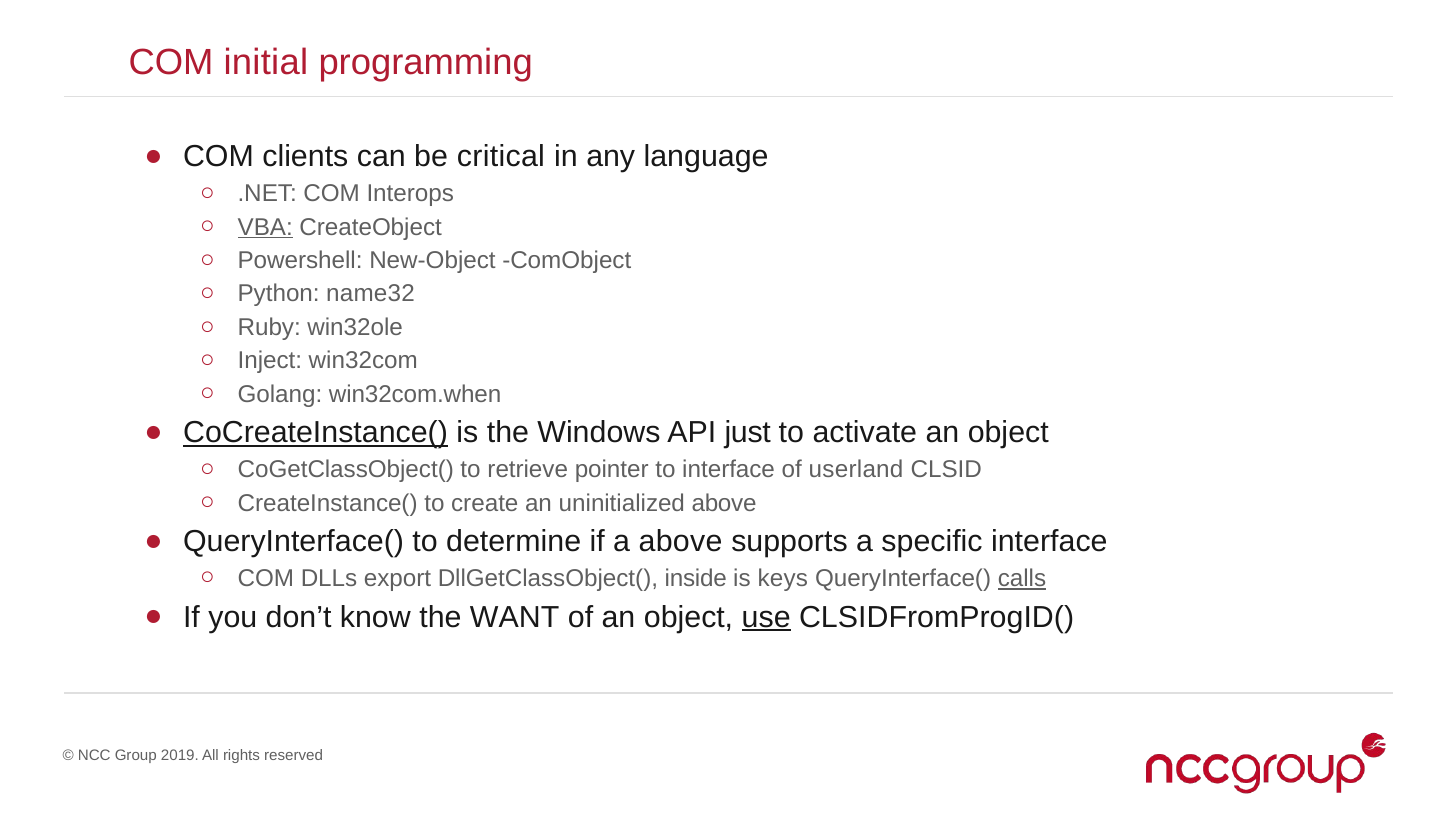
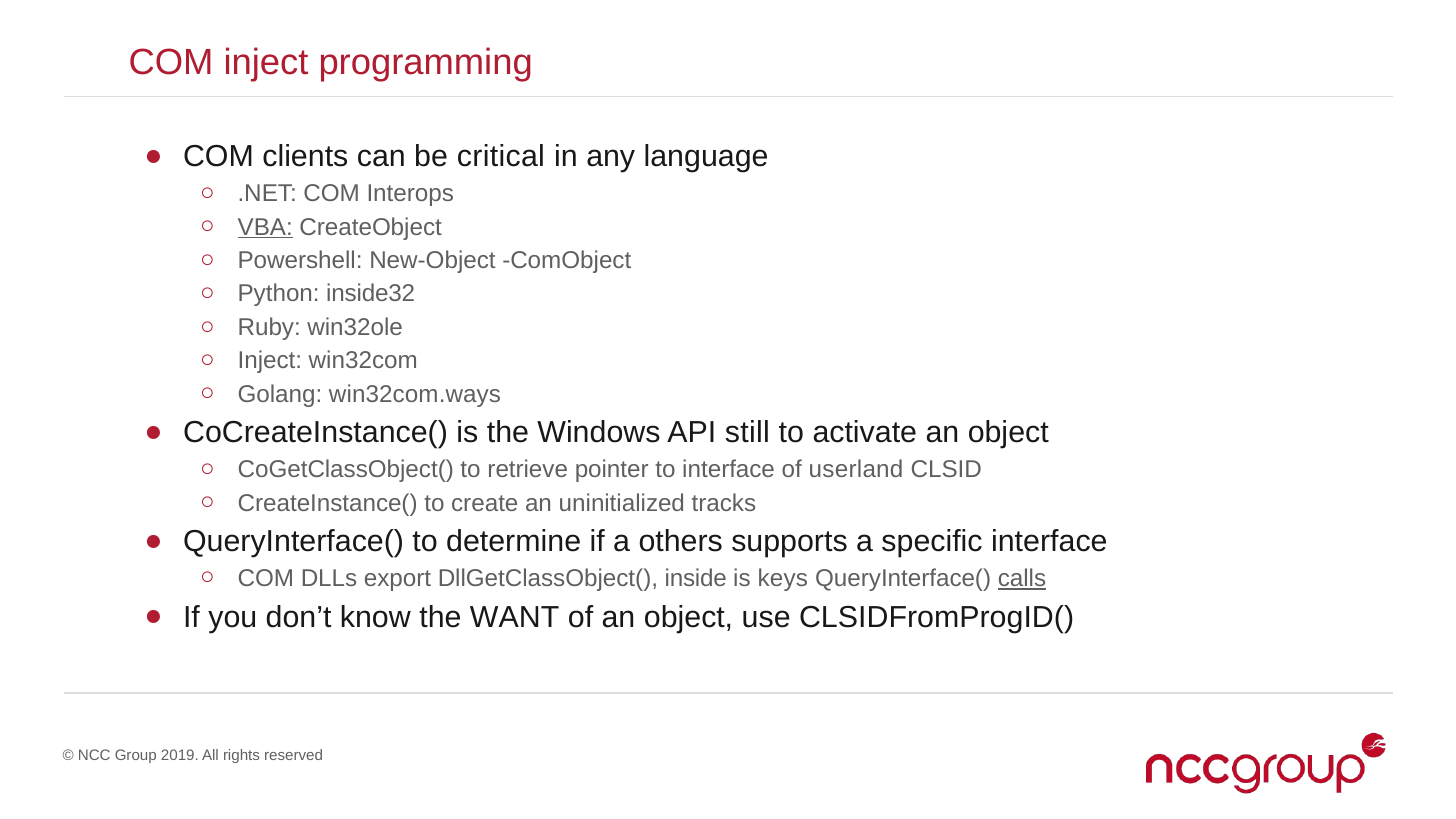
COM initial: initial -> inject (266, 62)
name32: name32 -> inside32 (371, 294)
win32com.when: win32com.when -> win32com.ways (415, 394)
CoCreateInstance( underline: present -> none (316, 433)
just: just -> still (747, 433)
uninitialized above: above -> tracks (724, 503)
a above: above -> others (681, 542)
use underline: present -> none (766, 617)
